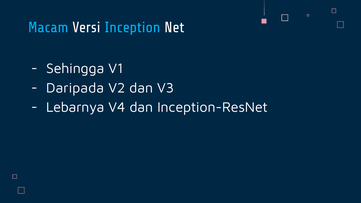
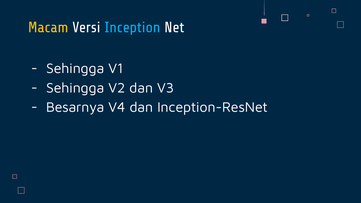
Macam colour: light blue -> yellow (48, 27)
Daripada: Daripada -> Sehingga (75, 88)
Lebarnya: Lebarnya -> Besarnya (75, 107)
